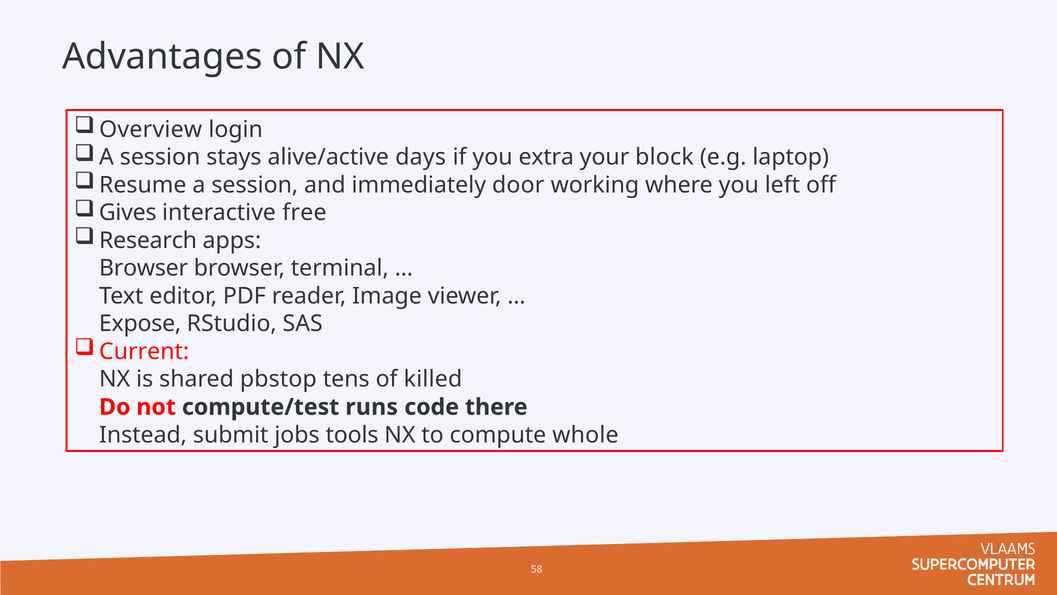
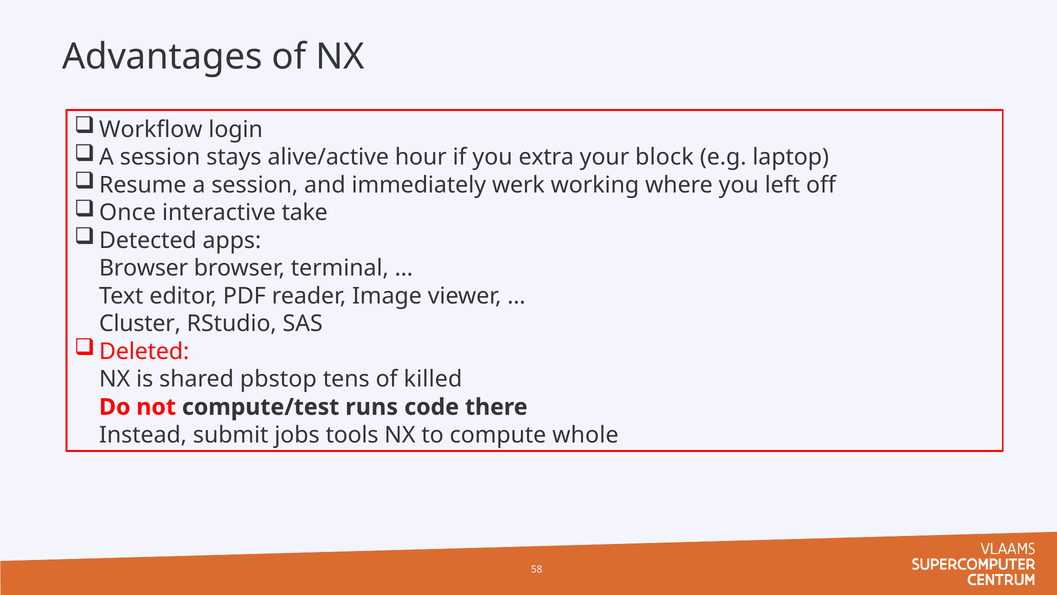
Overview: Overview -> Workflow (151, 129)
days: days -> hour (421, 157)
door: door -> werk (518, 185)
Gives: Gives -> Once (128, 213)
free: free -> take (305, 213)
Research: Research -> Detected (148, 240)
Expose: Expose -> Cluster (140, 324)
Current: Current -> Deleted (144, 351)
